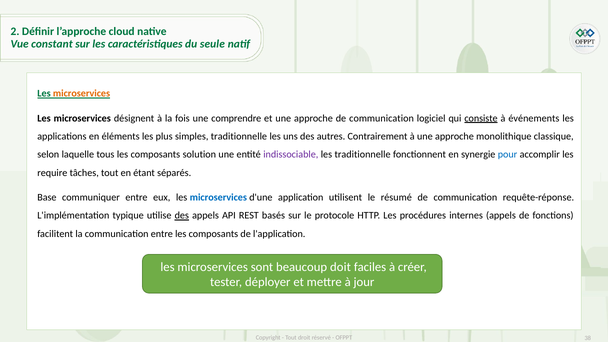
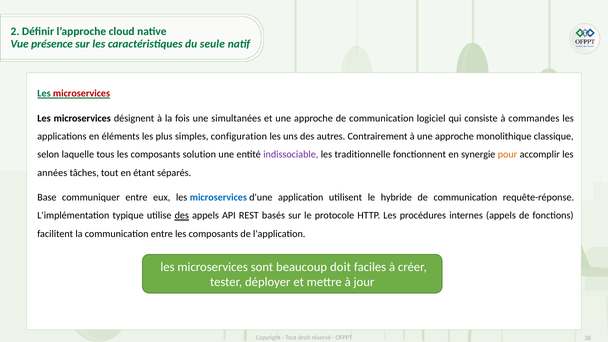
constant: constant -> présence (52, 44)
microservices colour: orange -> red (82, 94)
comprendre: comprendre -> simultanées (236, 118)
consiste underline: present -> none (481, 118)
événements: événements -> commandes (534, 118)
simples traditionnelle: traditionnelle -> configuration (239, 136)
pour colour: blue -> orange (508, 155)
require: require -> années (52, 173)
résumé: résumé -> hybride (396, 197)
